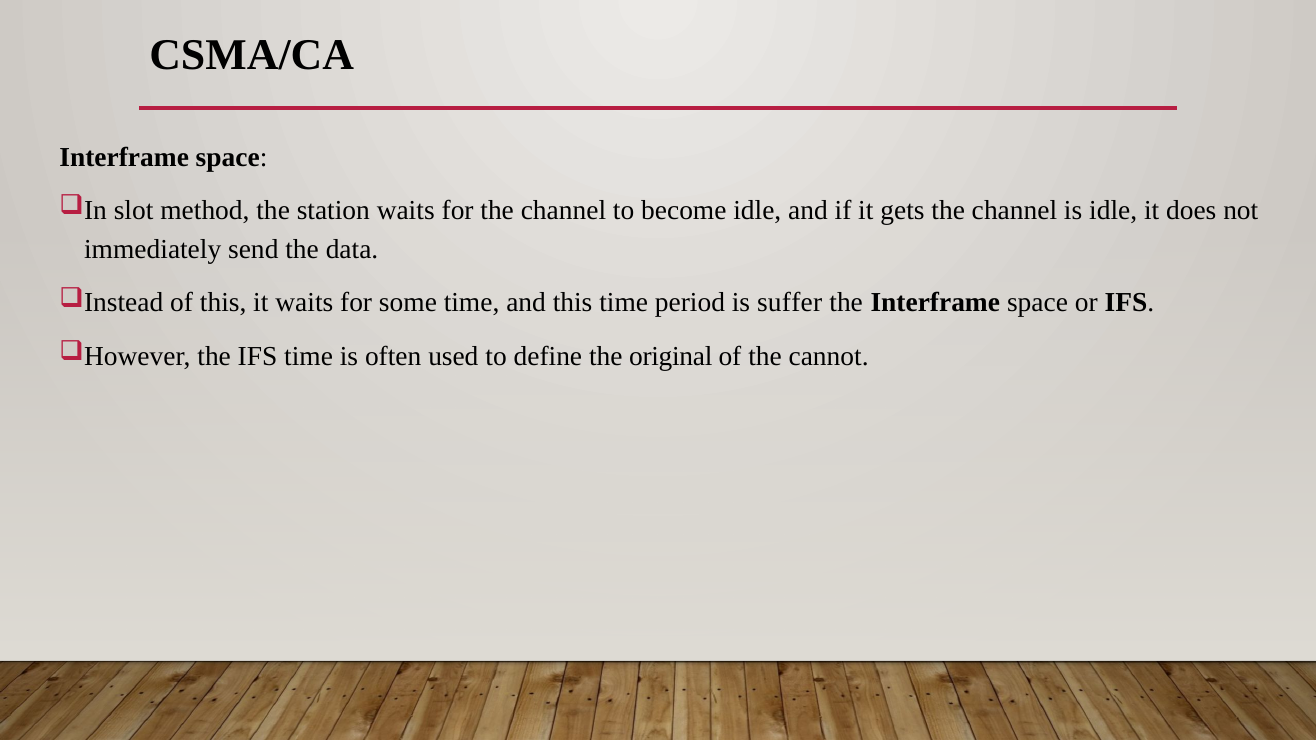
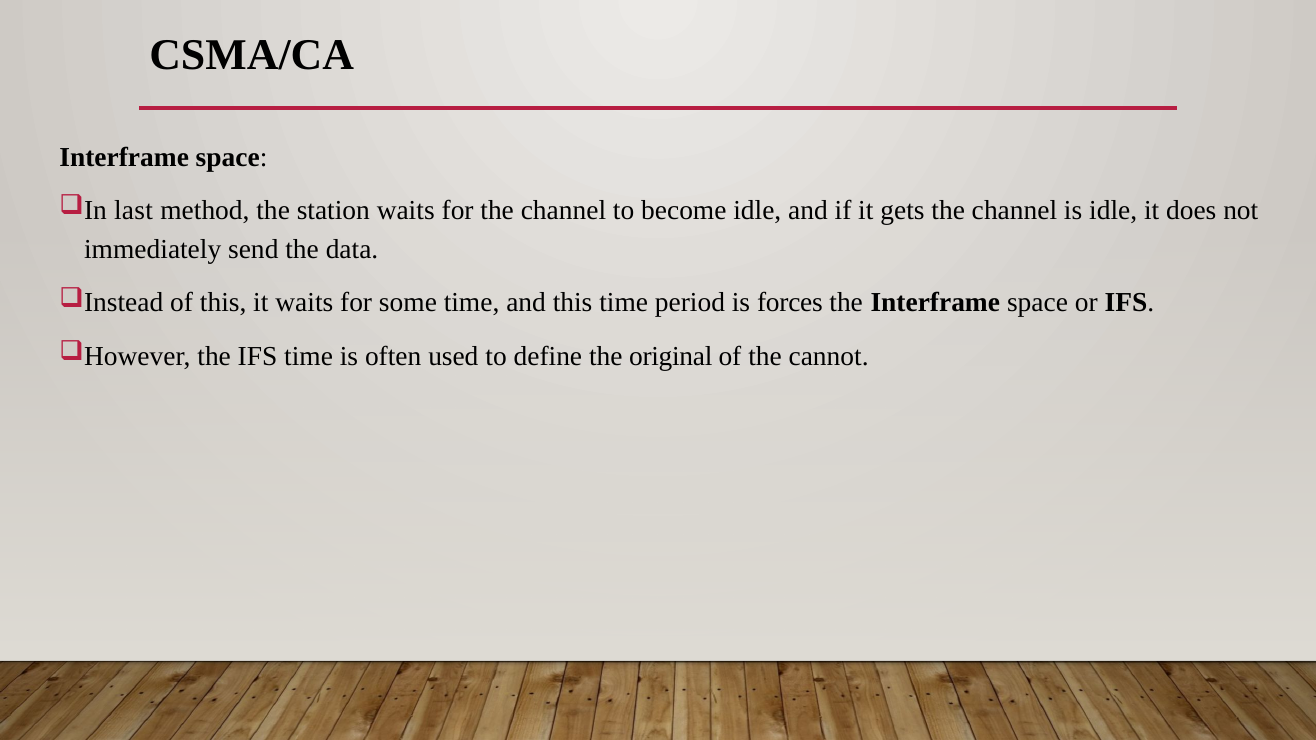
slot: slot -> last (133, 210)
suffer: suffer -> forces (790, 303)
